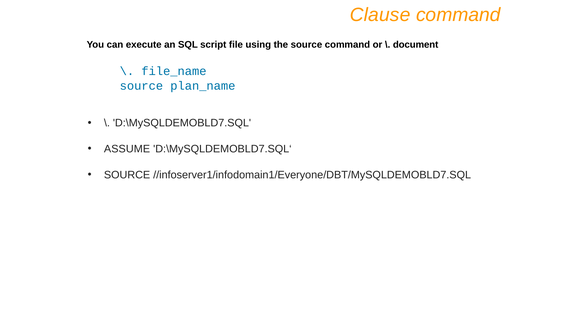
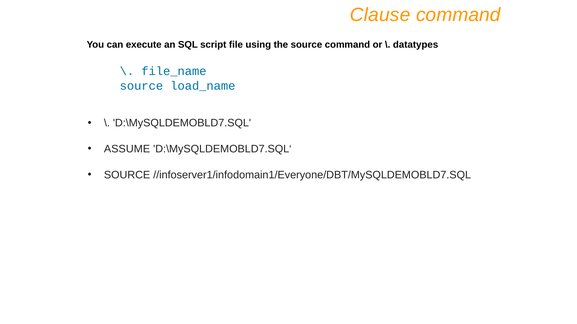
document: document -> datatypes (416, 45)
plan_name: plan_name -> load_name (203, 86)
